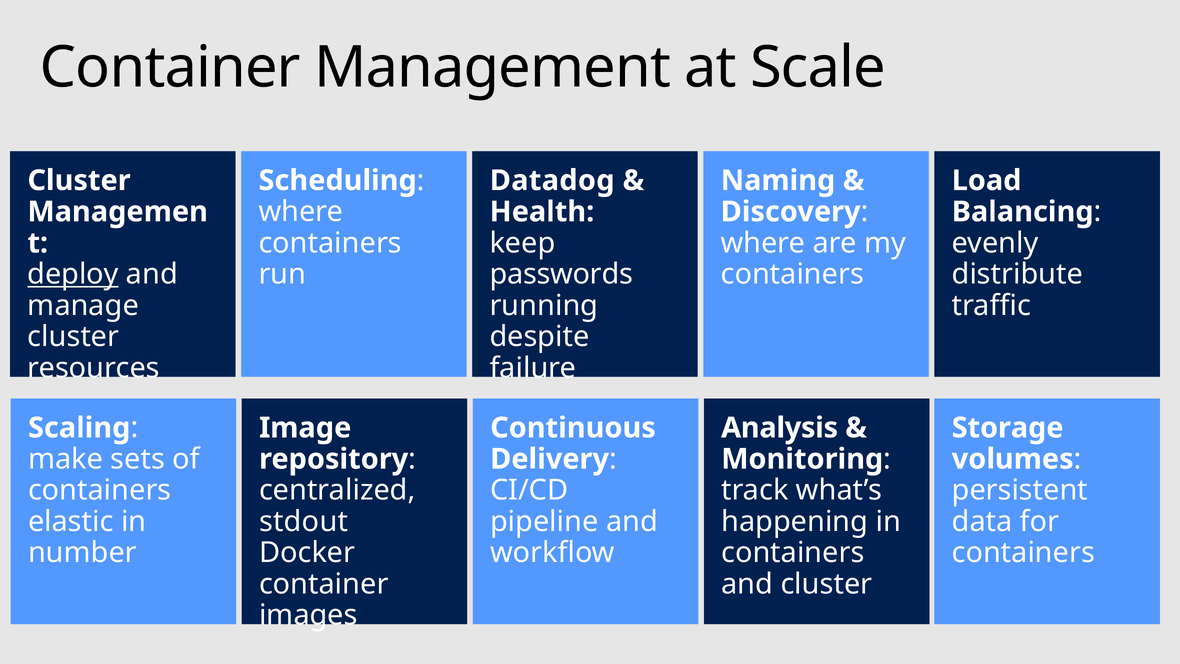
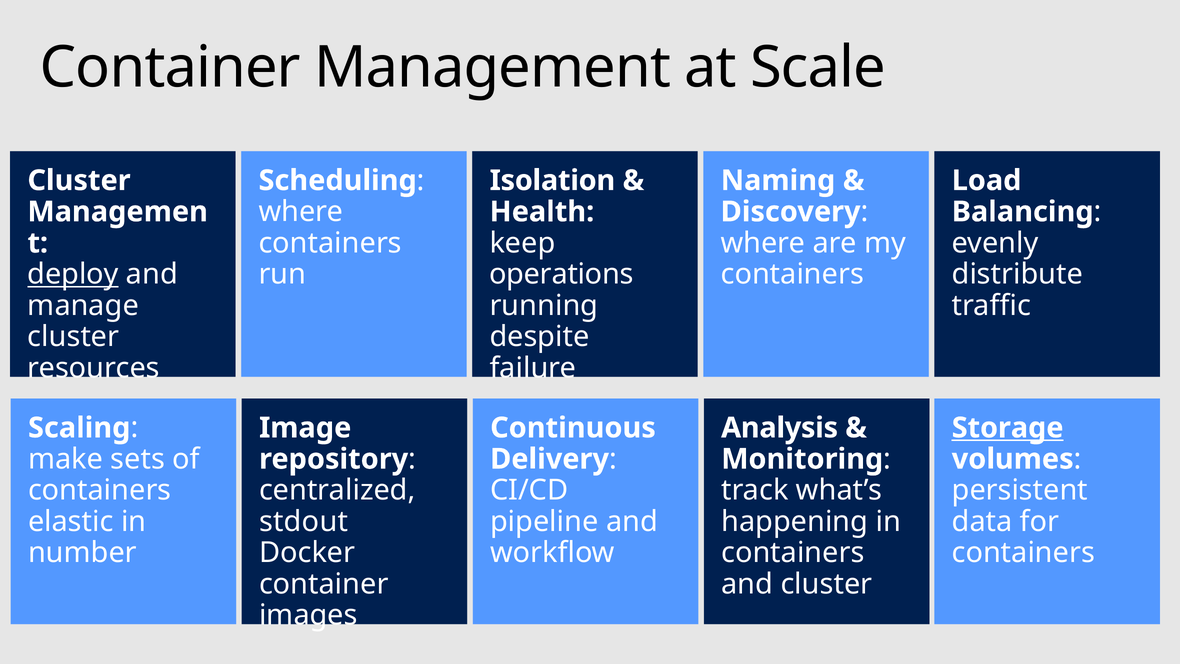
Datadog: Datadog -> Isolation (552, 180)
passwords: passwords -> operations (561, 274)
Storage underline: none -> present (1008, 428)
